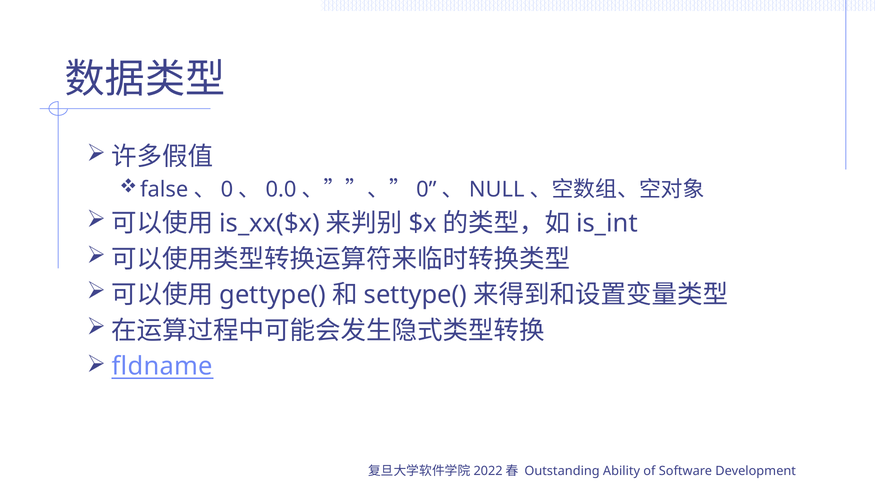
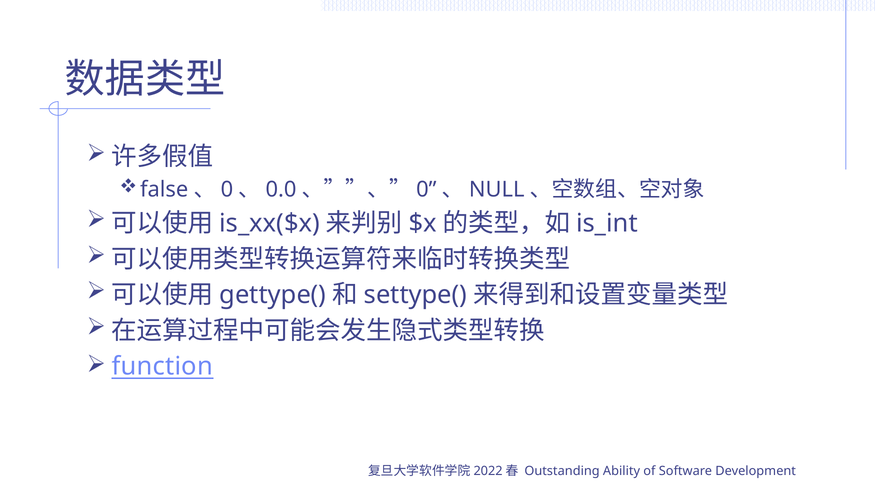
fldname: fldname -> function (162, 367)
